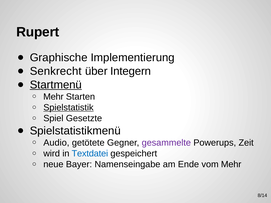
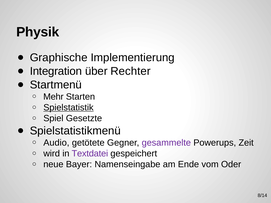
Rupert: Rupert -> Physik (38, 32)
Senkrecht: Senkrecht -> Integration (56, 71)
Integern: Integern -> Rechter (131, 71)
Startmenü underline: present -> none (56, 85)
Textdatei colour: blue -> purple (90, 154)
vom Mehr: Mehr -> Oder (231, 165)
